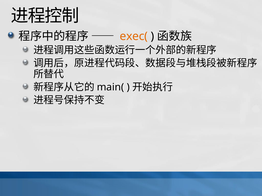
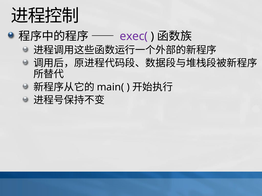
exec( colour: orange -> purple (134, 36)
